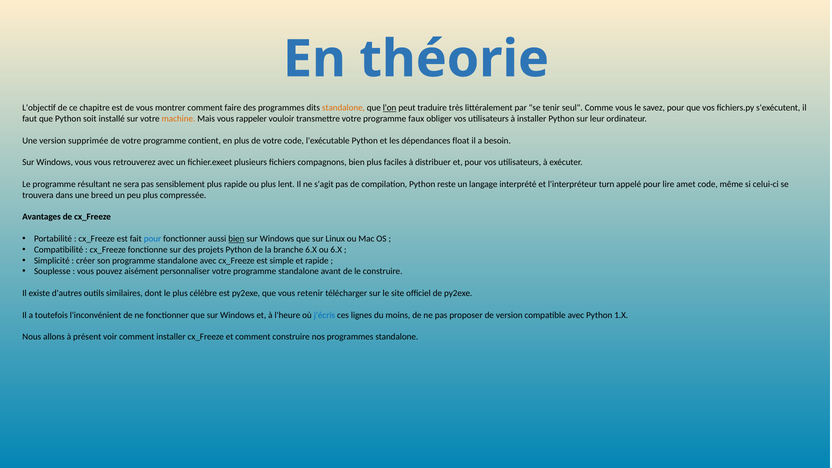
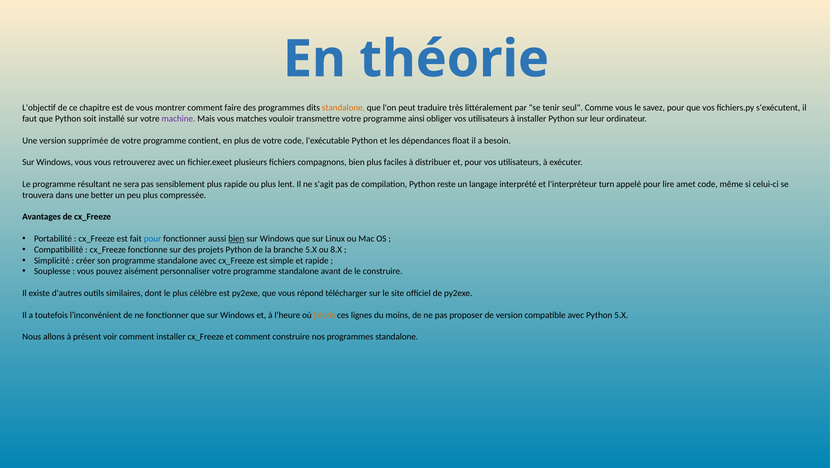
l'on underline: present -> none (390, 108)
machine colour: orange -> purple (178, 119)
rappeler: rappeler -> matches (251, 119)
faux: faux -> ainsi (416, 119)
breed: breed -> better (102, 195)
branche 6.X: 6.X -> 5.X (311, 250)
ou 6.X: 6.X -> 8.X (336, 250)
retenir: retenir -> répond (310, 293)
j'écris colour: blue -> orange (324, 315)
Python 1.X: 1.X -> 5.X (621, 315)
